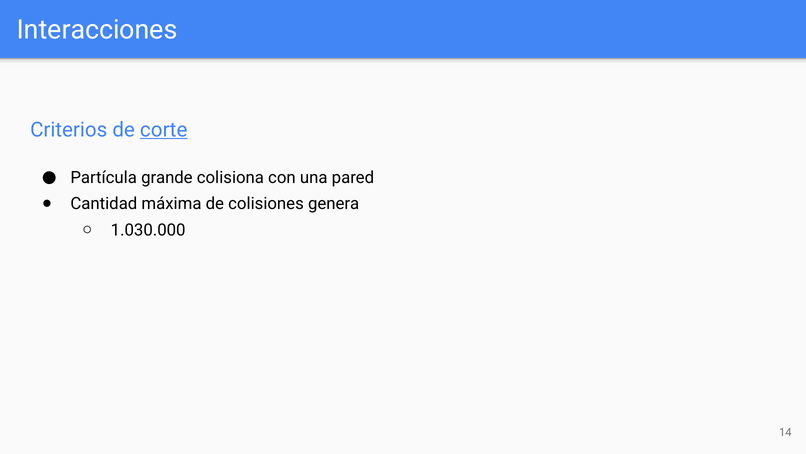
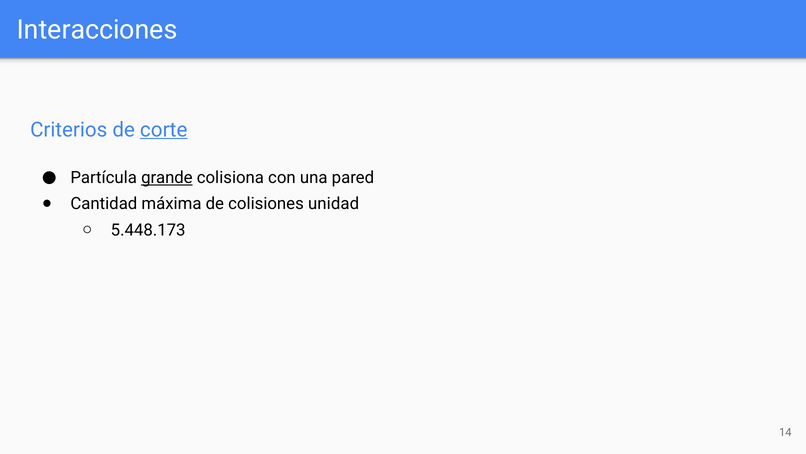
grande underline: none -> present (167, 177)
genera: genera -> unidad (334, 204)
1.030.000: 1.030.000 -> 5.448.173 (148, 230)
